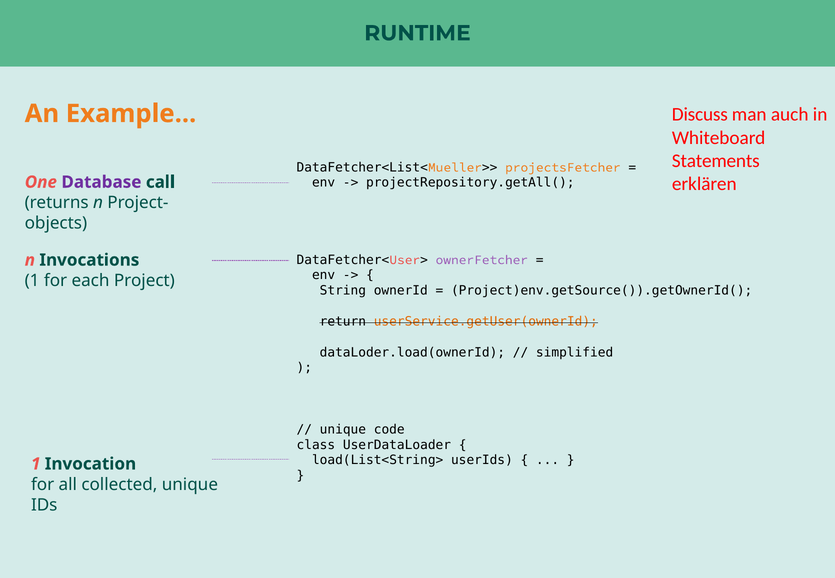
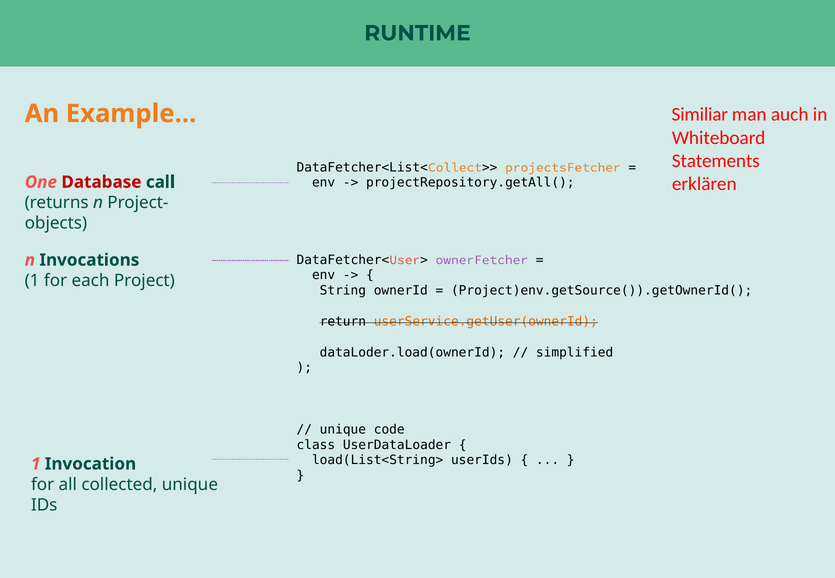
Discuss: Discuss -> Similiar (700, 115)
Mueller: Mueller -> Collect (455, 167)
Database colour: purple -> red (101, 182)
